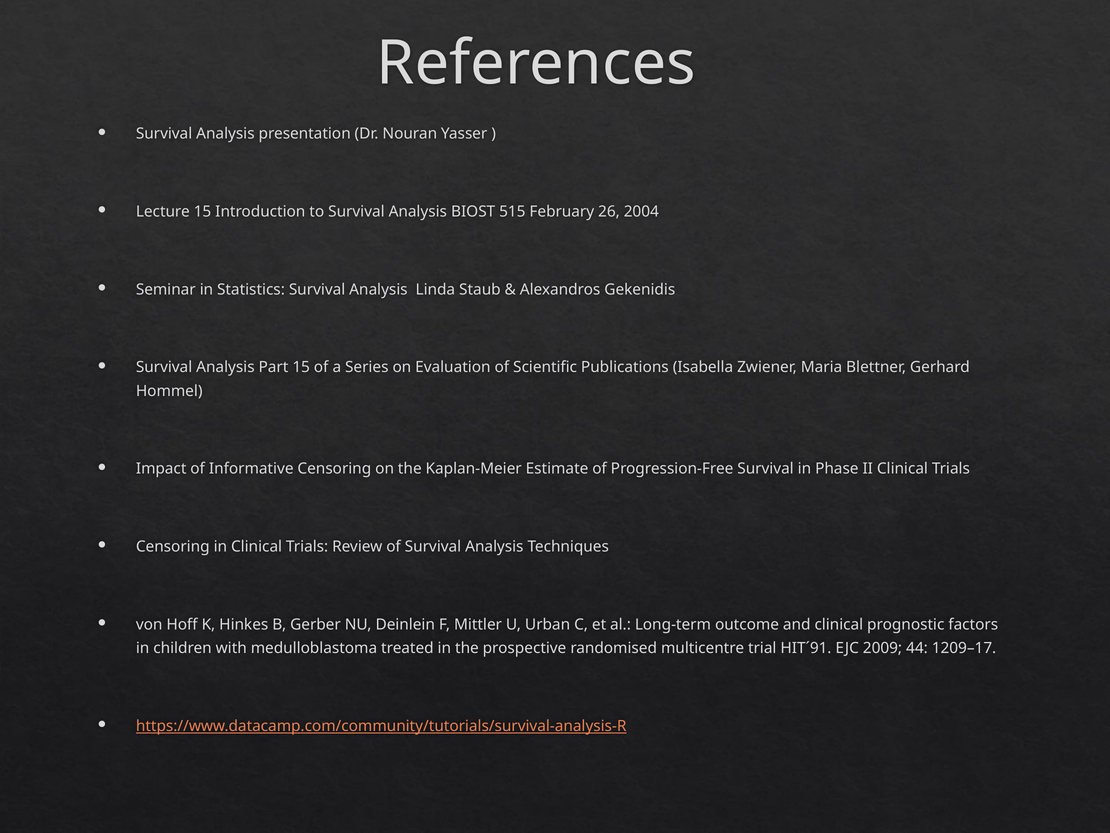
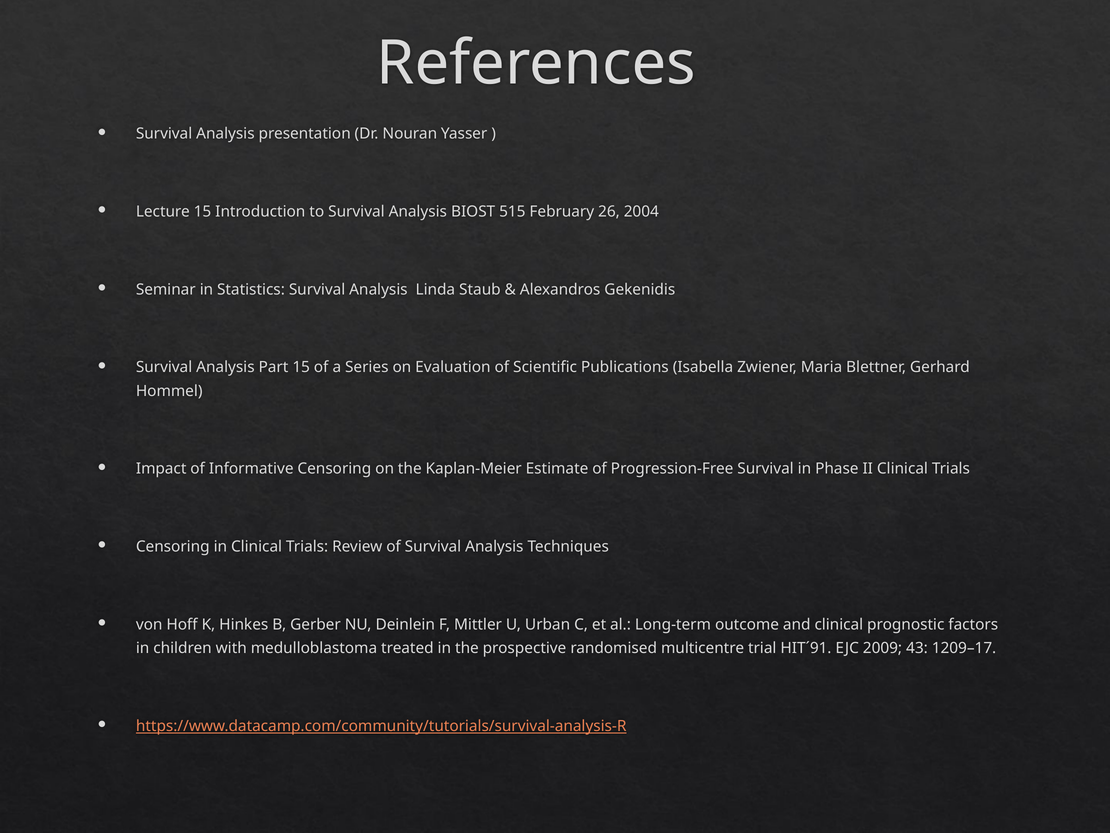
44: 44 -> 43 (917, 648)
